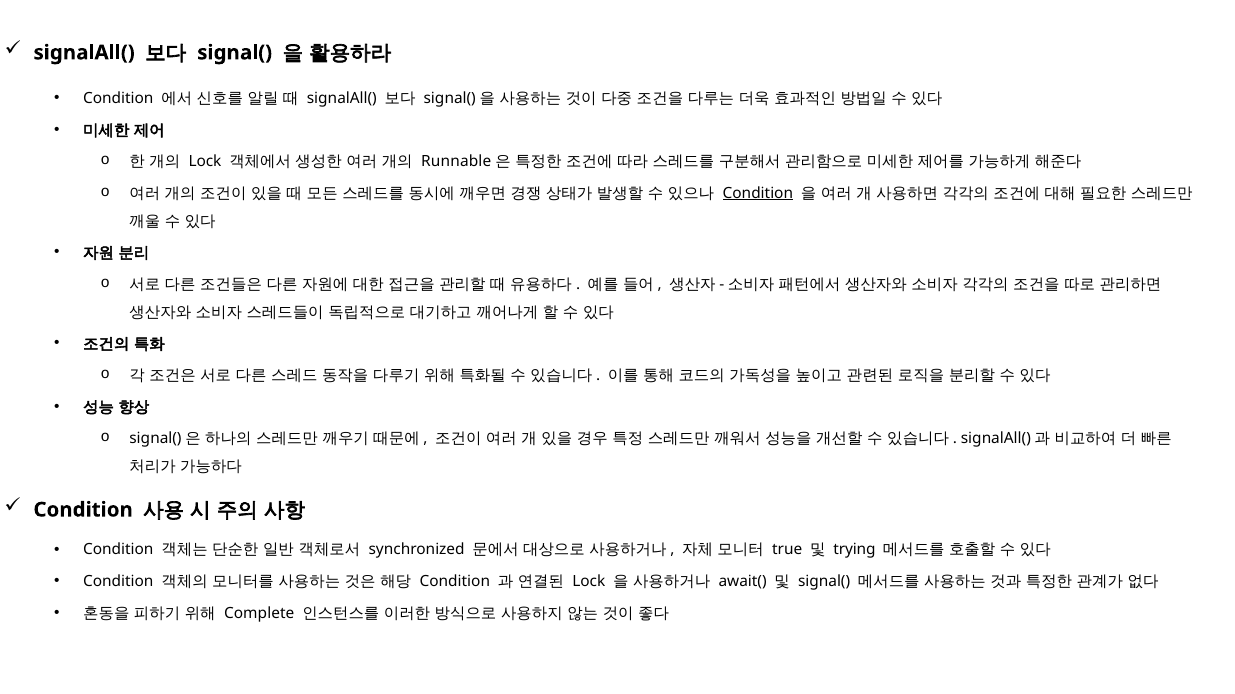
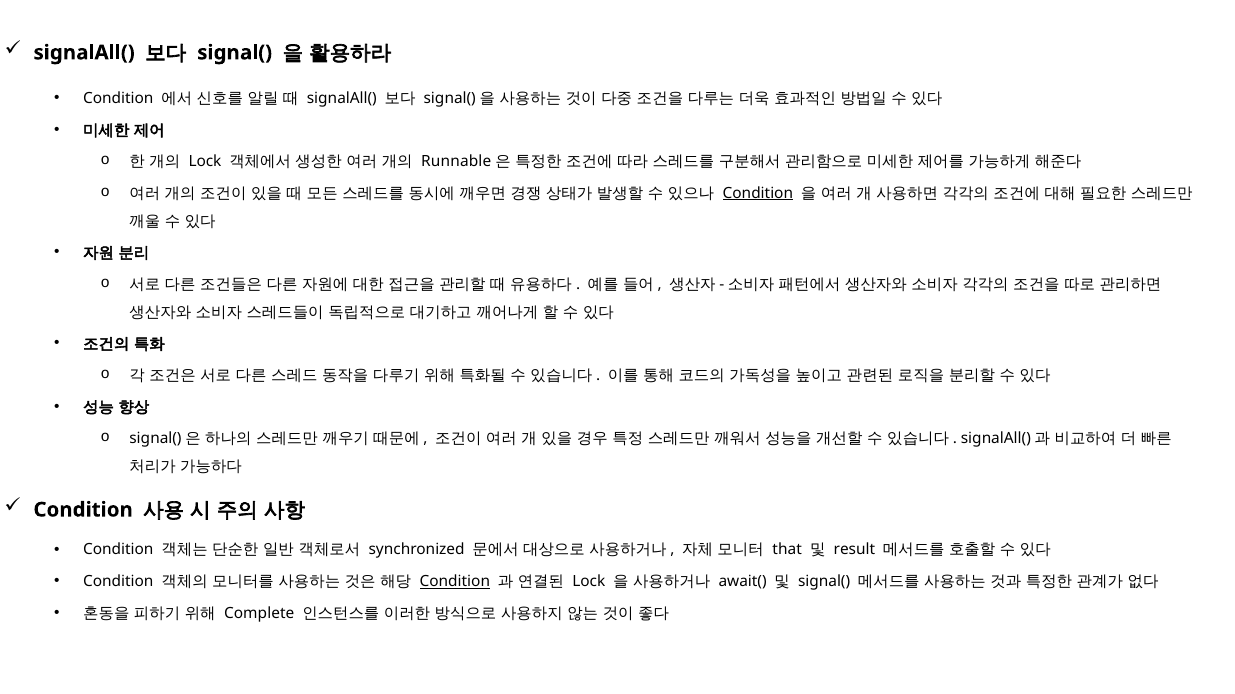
true: true -> that (787, 550)
trying: trying -> result (854, 550)
Condition underline: none -> present (455, 582)
